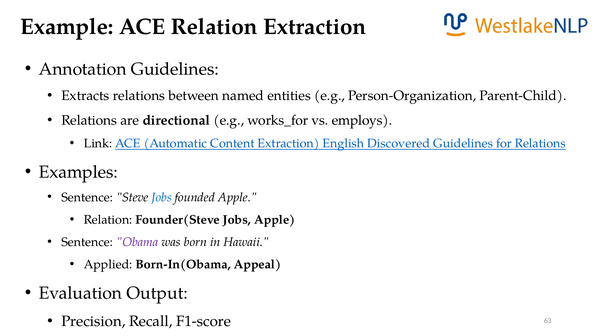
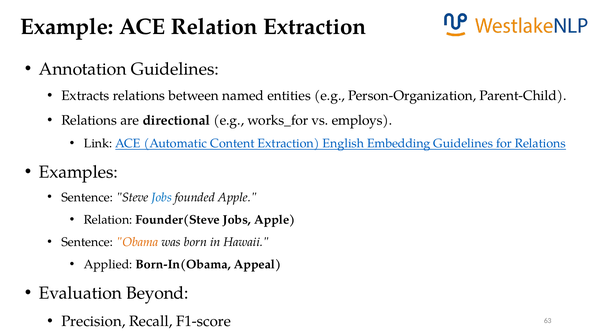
Discovered: Discovered -> Embedding (399, 143)
Obama colour: purple -> orange (137, 242)
Output: Output -> Beyond (157, 293)
